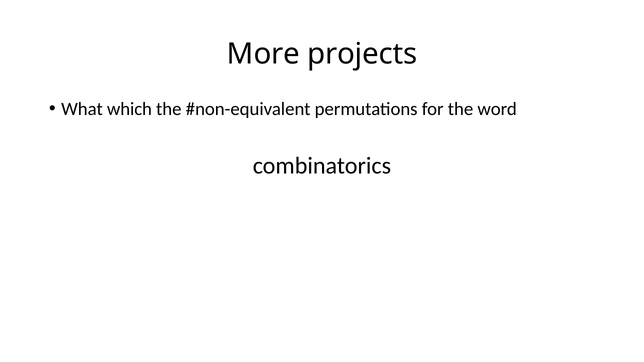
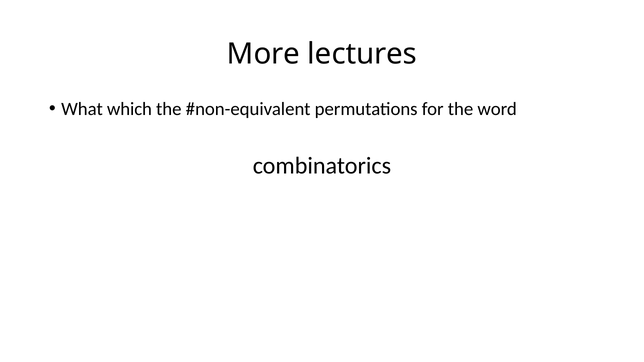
projects: projects -> lectures (362, 54)
